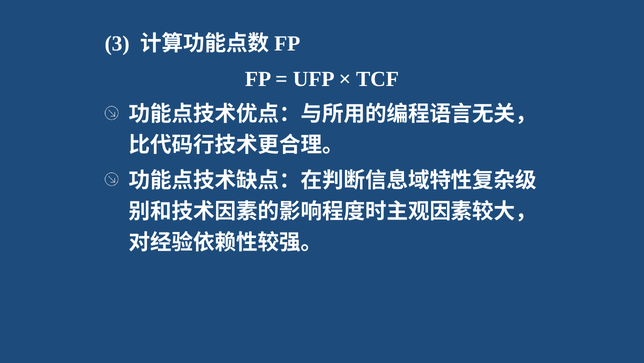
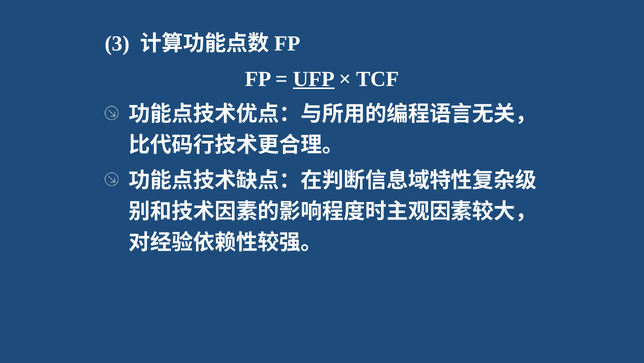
UFP underline: none -> present (314, 79)
